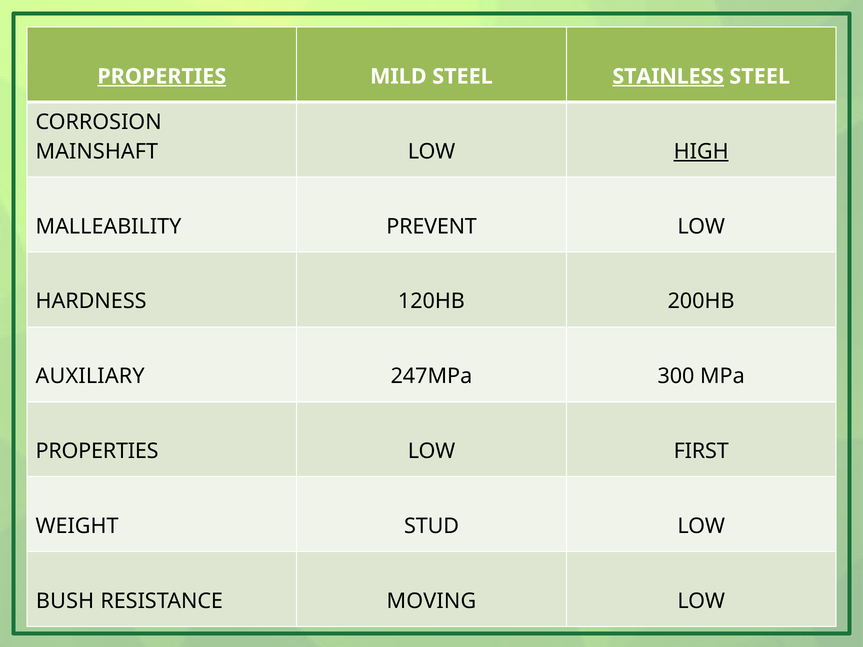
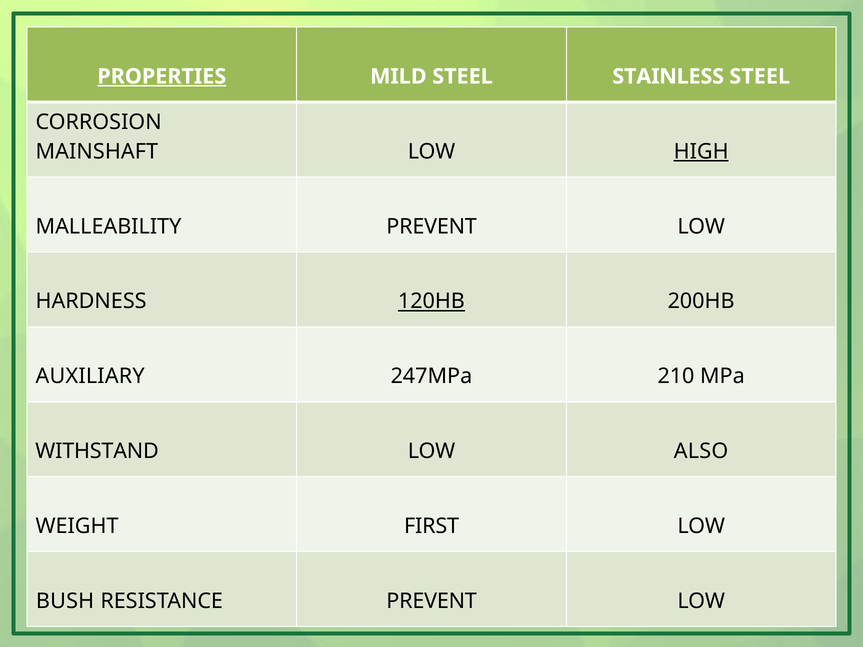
STAINLESS underline: present -> none (668, 77)
120HB underline: none -> present (431, 301)
300: 300 -> 210 (676, 376)
PROPERTIES: PROPERTIES -> WITHSTAND (97, 451)
FIRST: FIRST -> ALSO (701, 451)
STUD: STUD -> FIRST (432, 526)
RESISTANCE MOVING: MOVING -> PREVENT (432, 601)
